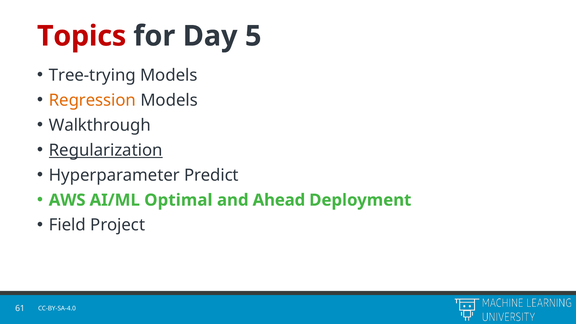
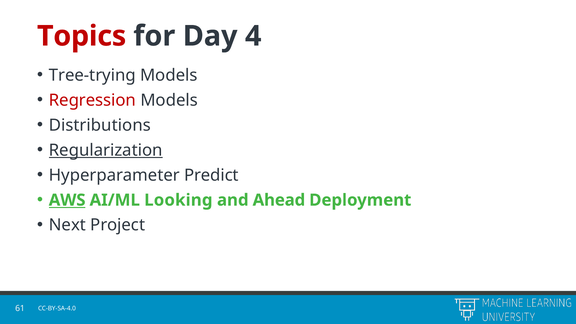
5: 5 -> 4 (253, 36)
Regression colour: orange -> red (92, 100)
Walkthrough: Walkthrough -> Distributions (100, 125)
AWS underline: none -> present (67, 200)
Optimal: Optimal -> Looking (178, 200)
Field: Field -> Next (67, 225)
